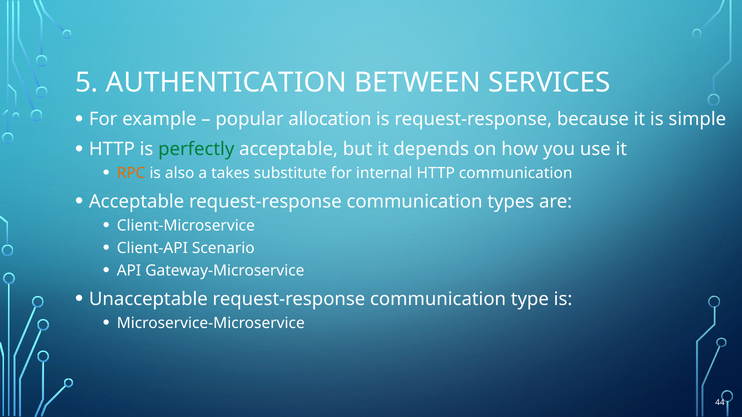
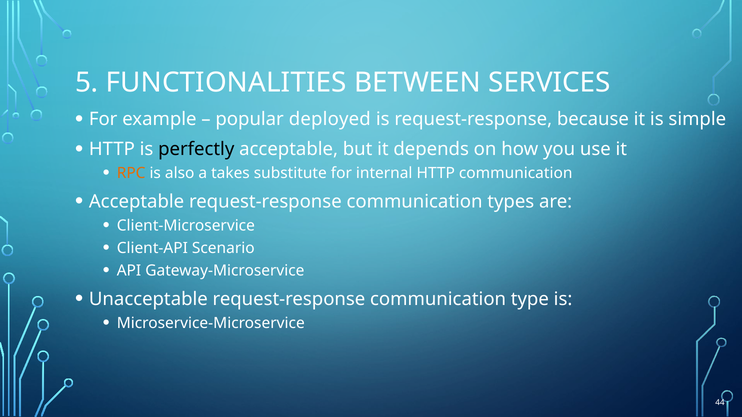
AUTHENTICATION: AUTHENTICATION -> FUNCTIONALITIES (226, 82)
allocation: allocation -> deployed (330, 119)
perfectly colour: green -> black (196, 149)
